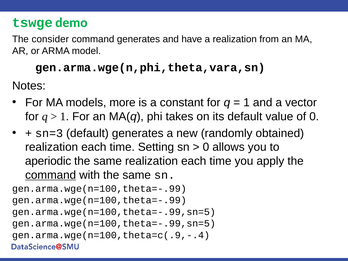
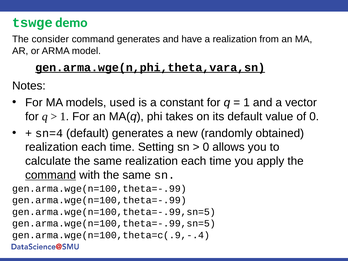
gen.arma.wge(n,phi,theta,vara,sn underline: none -> present (150, 67)
more: more -> used (122, 103)
sn=3: sn=3 -> sn=4 (49, 133)
aperiodic: aperiodic -> calculate (48, 161)
